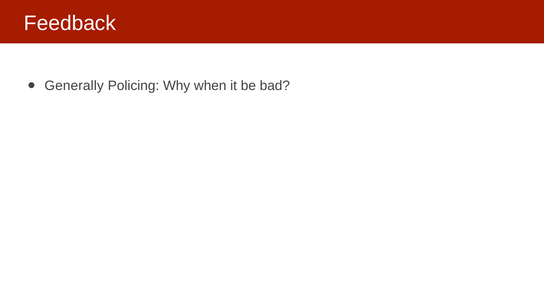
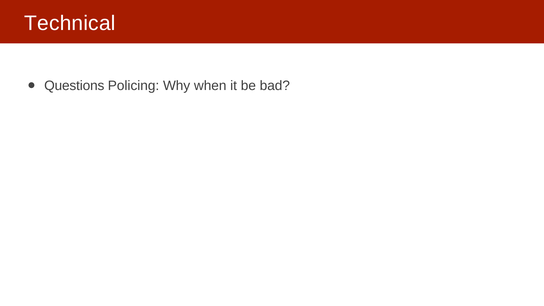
Feedback: Feedback -> Technical (70, 23)
Generally: Generally -> Questions (74, 86)
